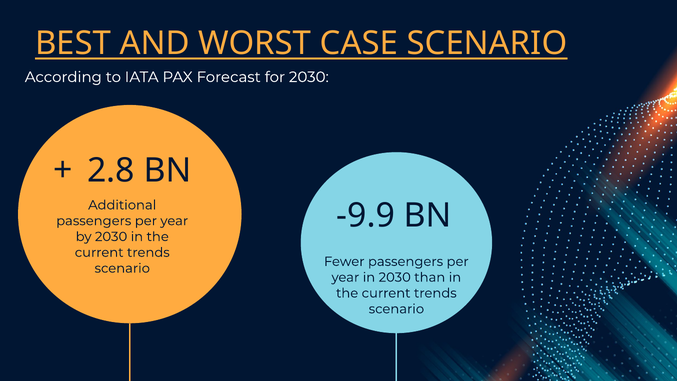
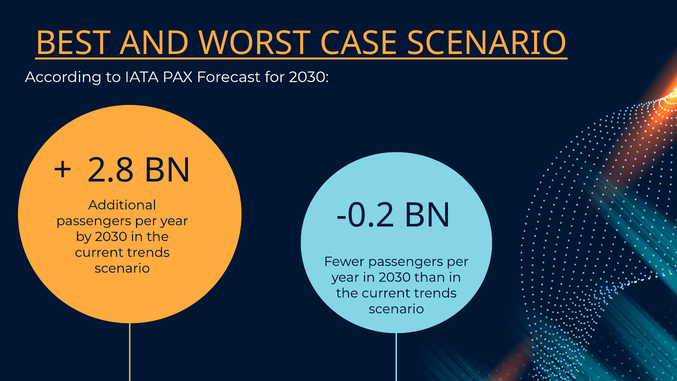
-9.9: -9.9 -> -0.2 (366, 216)
